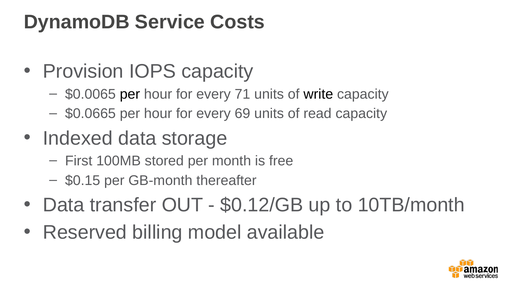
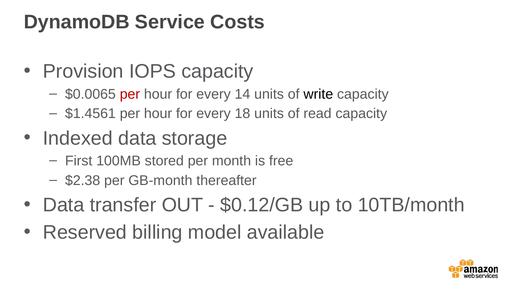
per colour: black -> red (130, 94)
71: 71 -> 14 (242, 94)
$0.0665: $0.0665 -> $1.4561 (90, 114)
69: 69 -> 18 (242, 114)
$0.15: $0.15 -> $2.38 (83, 181)
